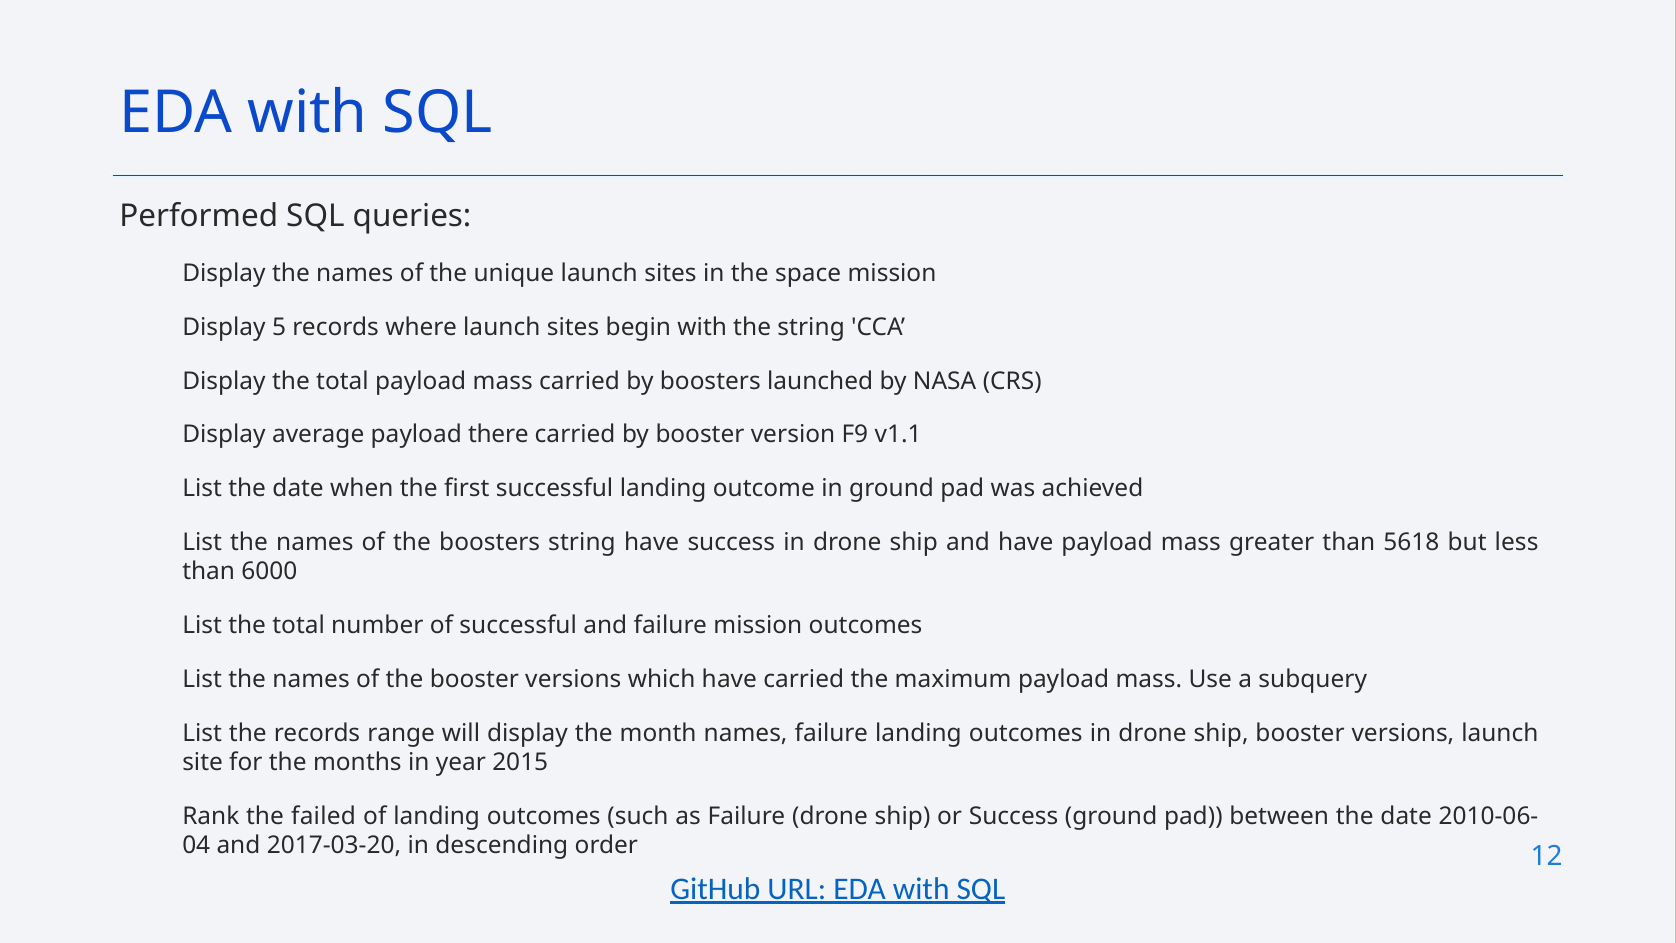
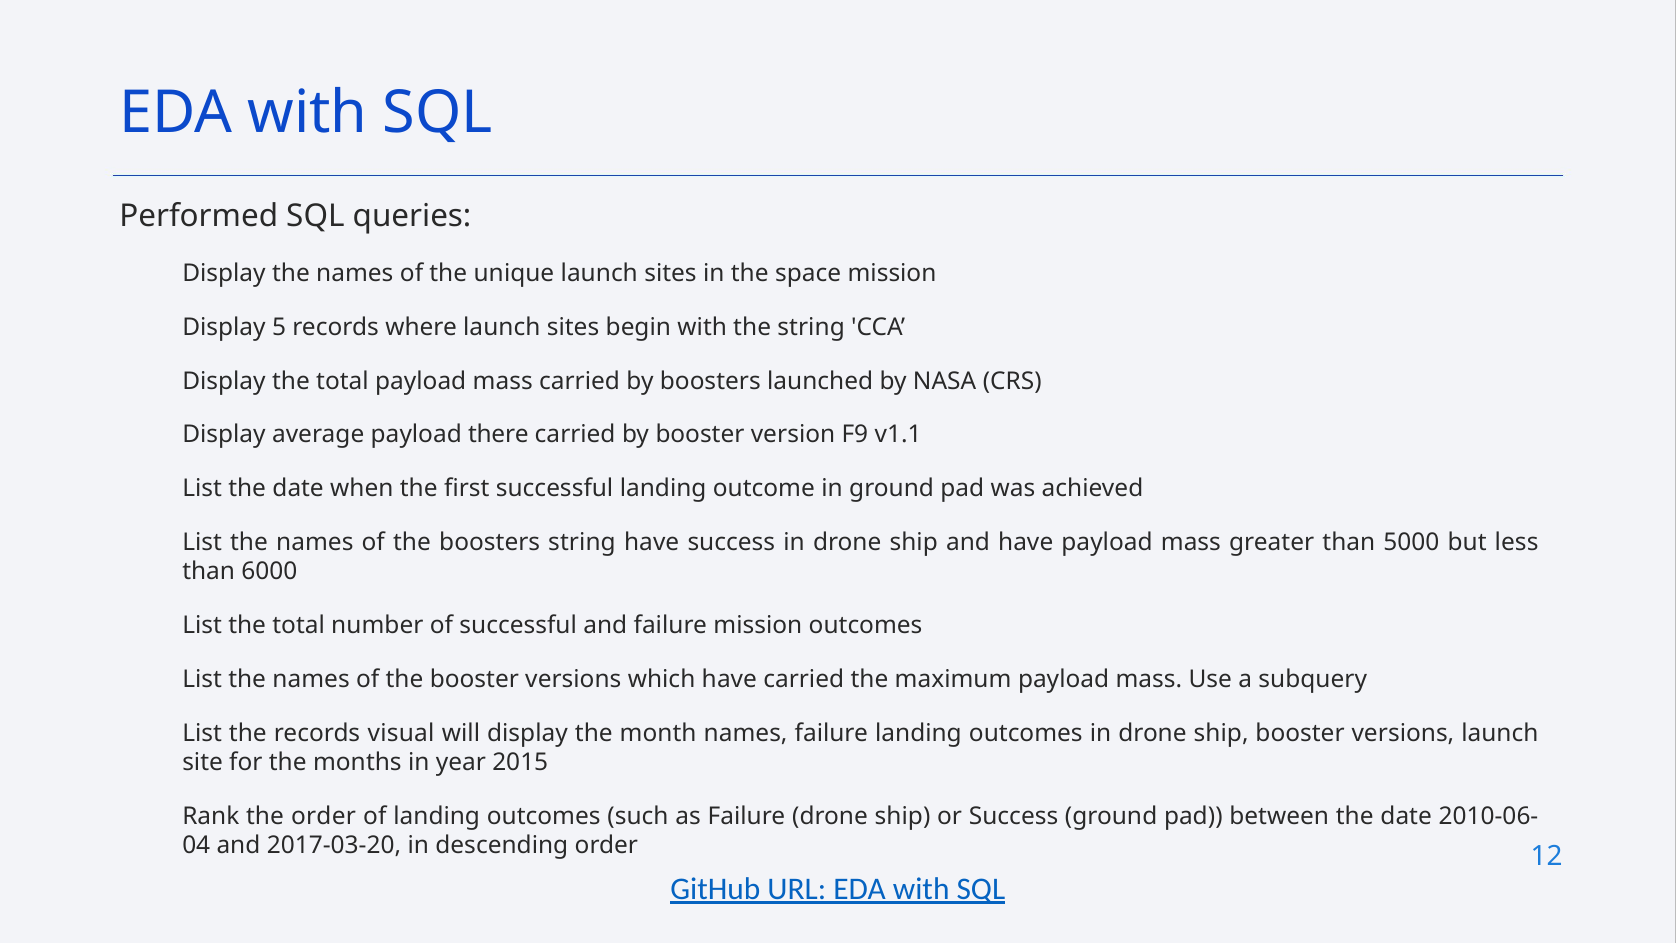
5618: 5618 -> 5000 (1411, 542)
range: range -> visual (401, 733)
the failed: failed -> order (323, 816)
